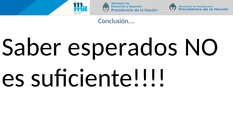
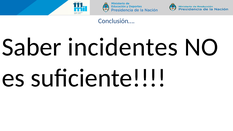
esperados: esperados -> incidentes (123, 47)
